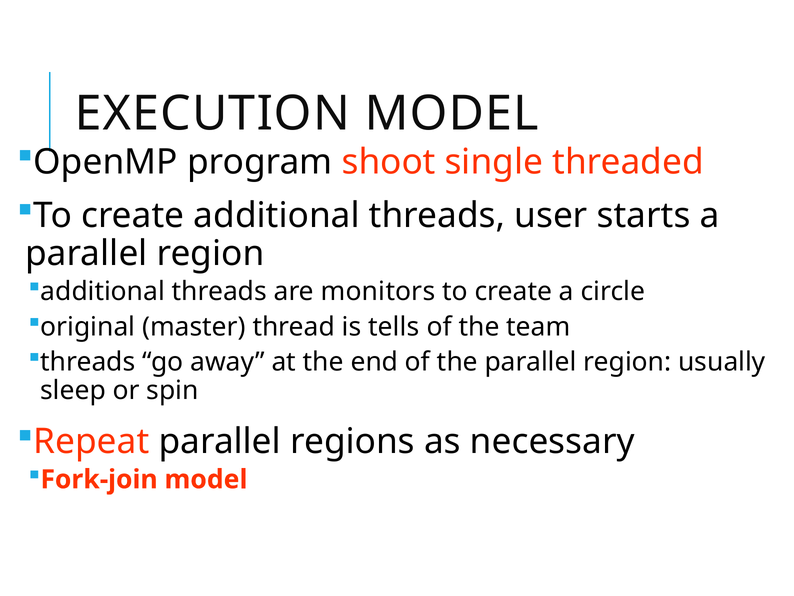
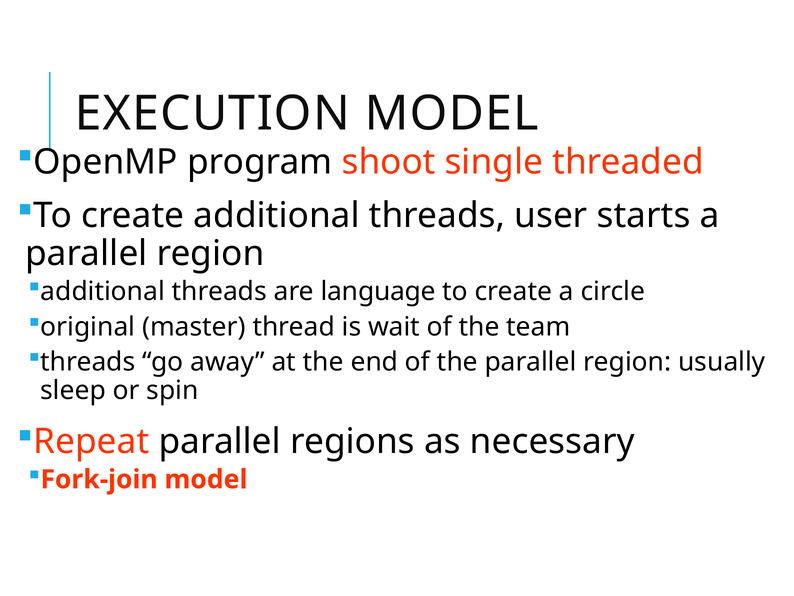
monitors: monitors -> language (378, 291)
tells: tells -> wait (394, 327)
